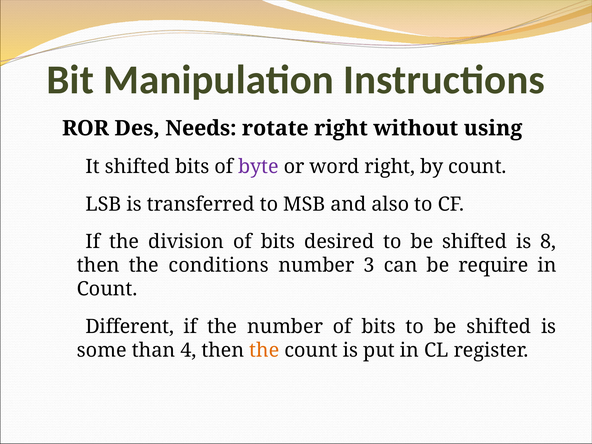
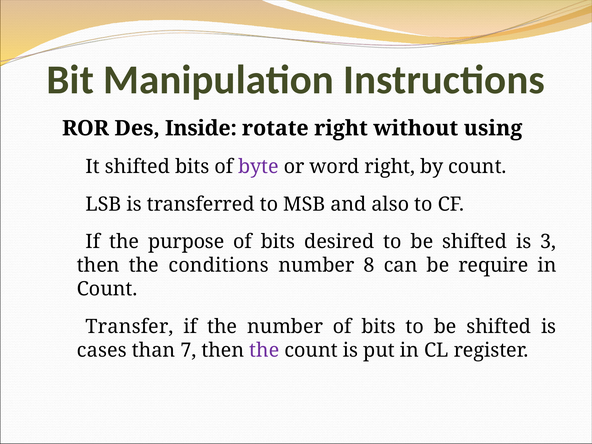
Needs: Needs -> Inside (201, 128)
division: division -> purpose (186, 242)
8: 8 -> 3 (548, 242)
3: 3 -> 8 (369, 265)
Different: Different -> Transfer (130, 327)
some: some -> cases (102, 350)
4: 4 -> 7 (188, 350)
the colour: orange -> purple (264, 350)
